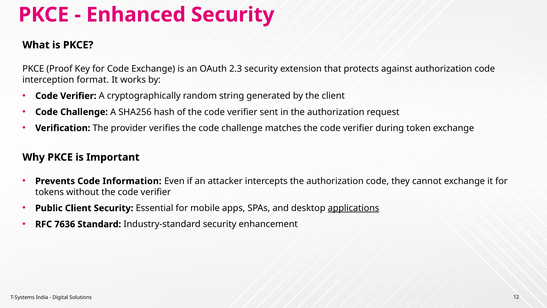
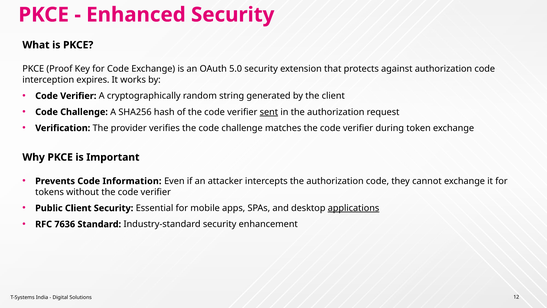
2.3: 2.3 -> 5.0 (236, 69)
format: format -> expires (93, 80)
sent underline: none -> present (269, 112)
